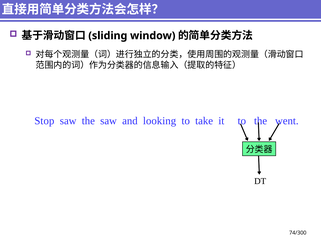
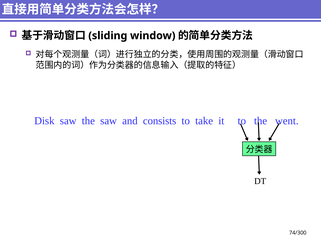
Stop: Stop -> Disk (44, 121)
looking: looking -> consists (160, 121)
